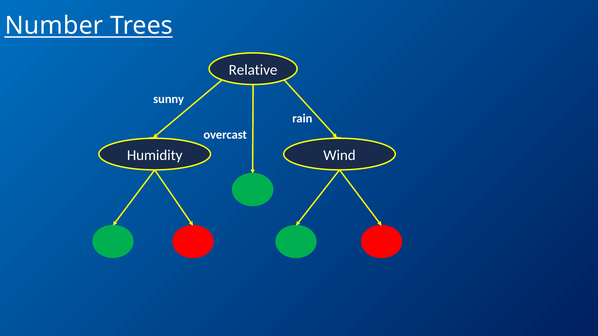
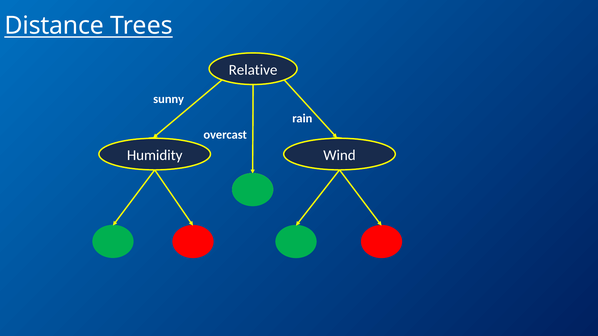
Number: Number -> Distance (54, 26)
